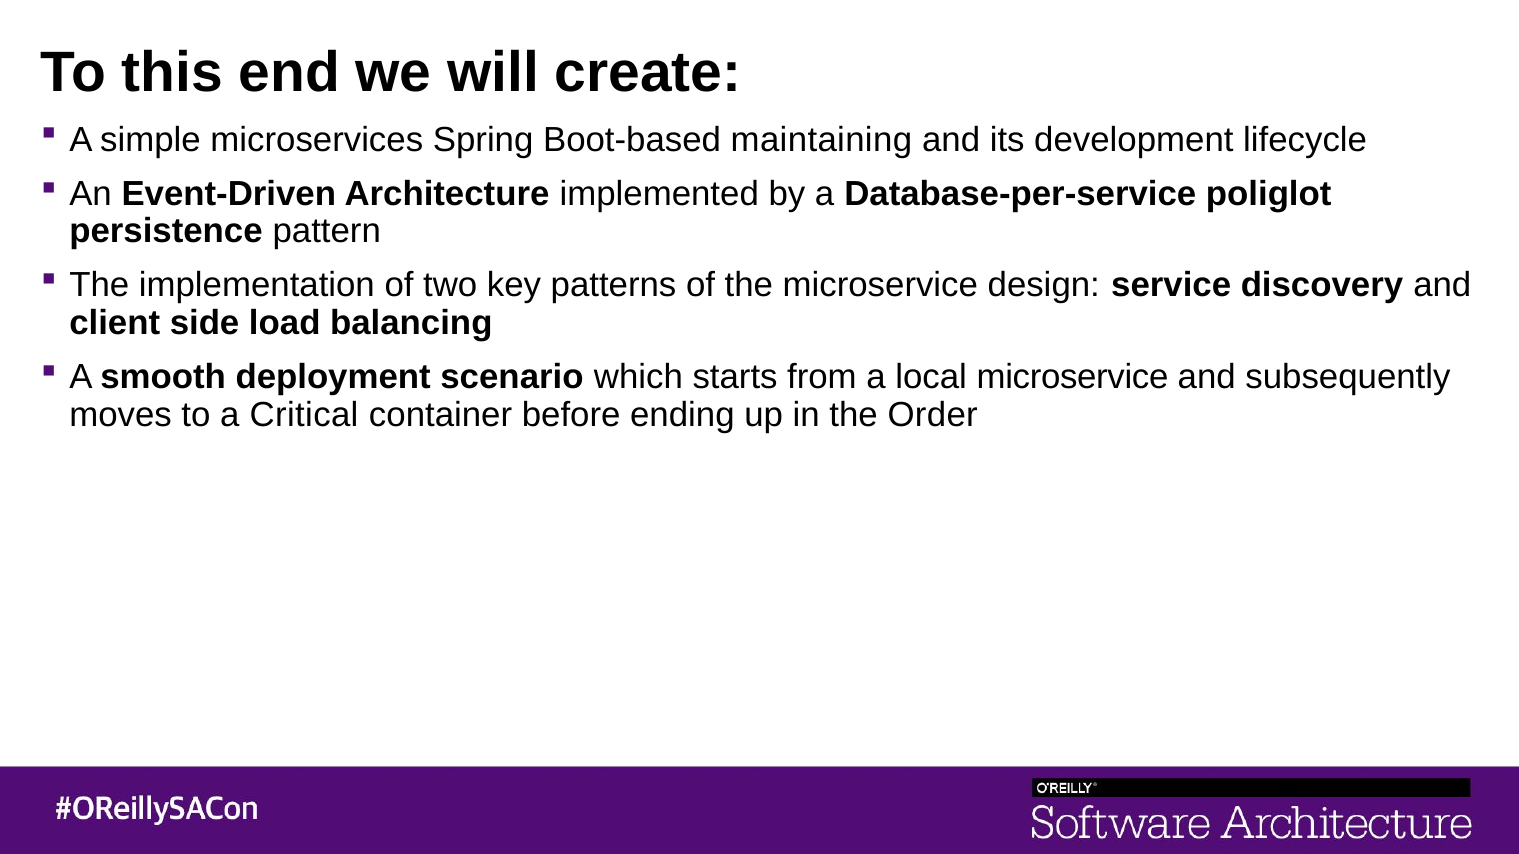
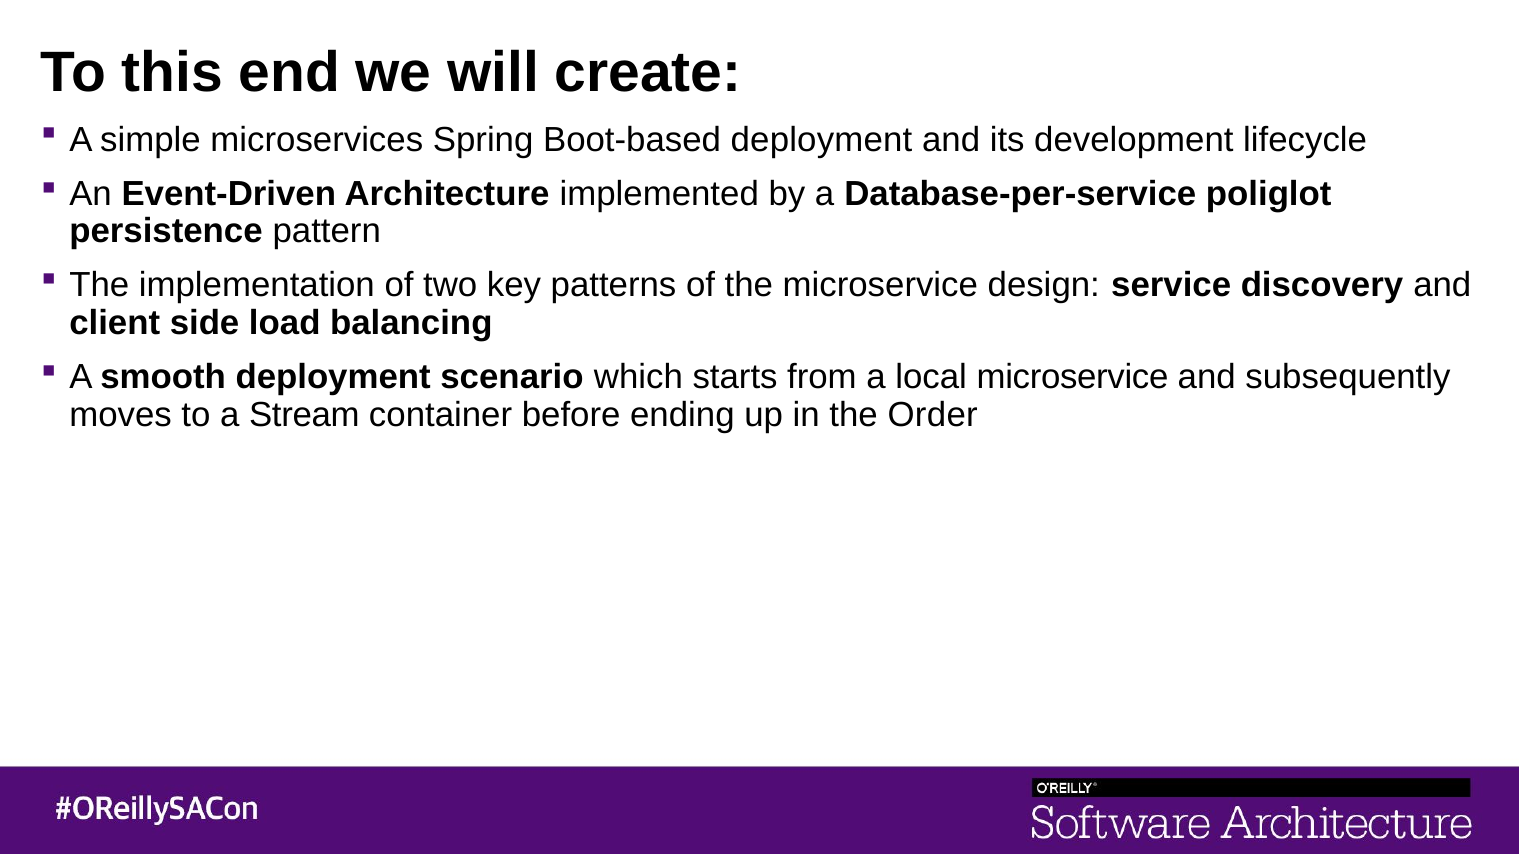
Boot-based maintaining: maintaining -> deployment (821, 140)
Critical: Critical -> Stream (304, 415)
